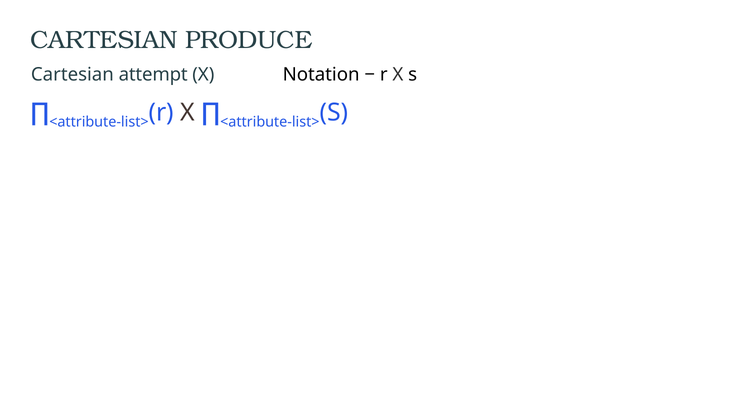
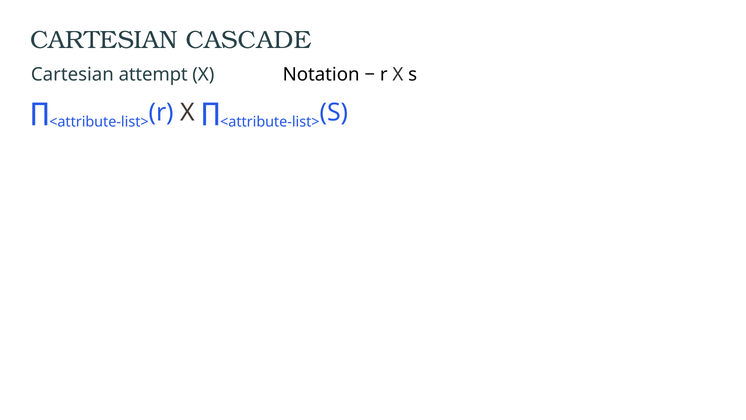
PRODUCE: PRODUCE -> CASCADE (249, 40)
